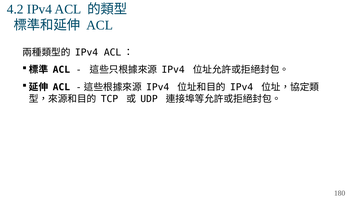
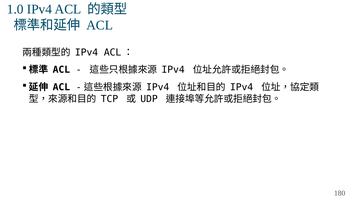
4.2: 4.2 -> 1.0 (15, 9)
